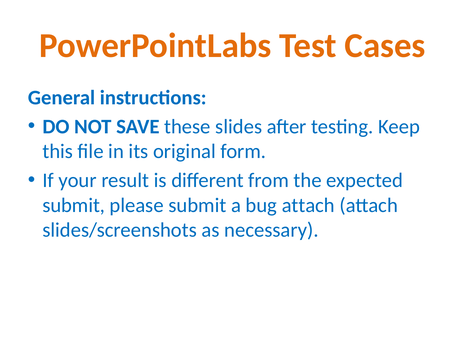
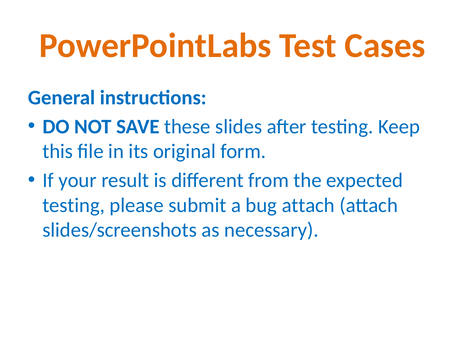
submit: submit -> testing (74, 205)
